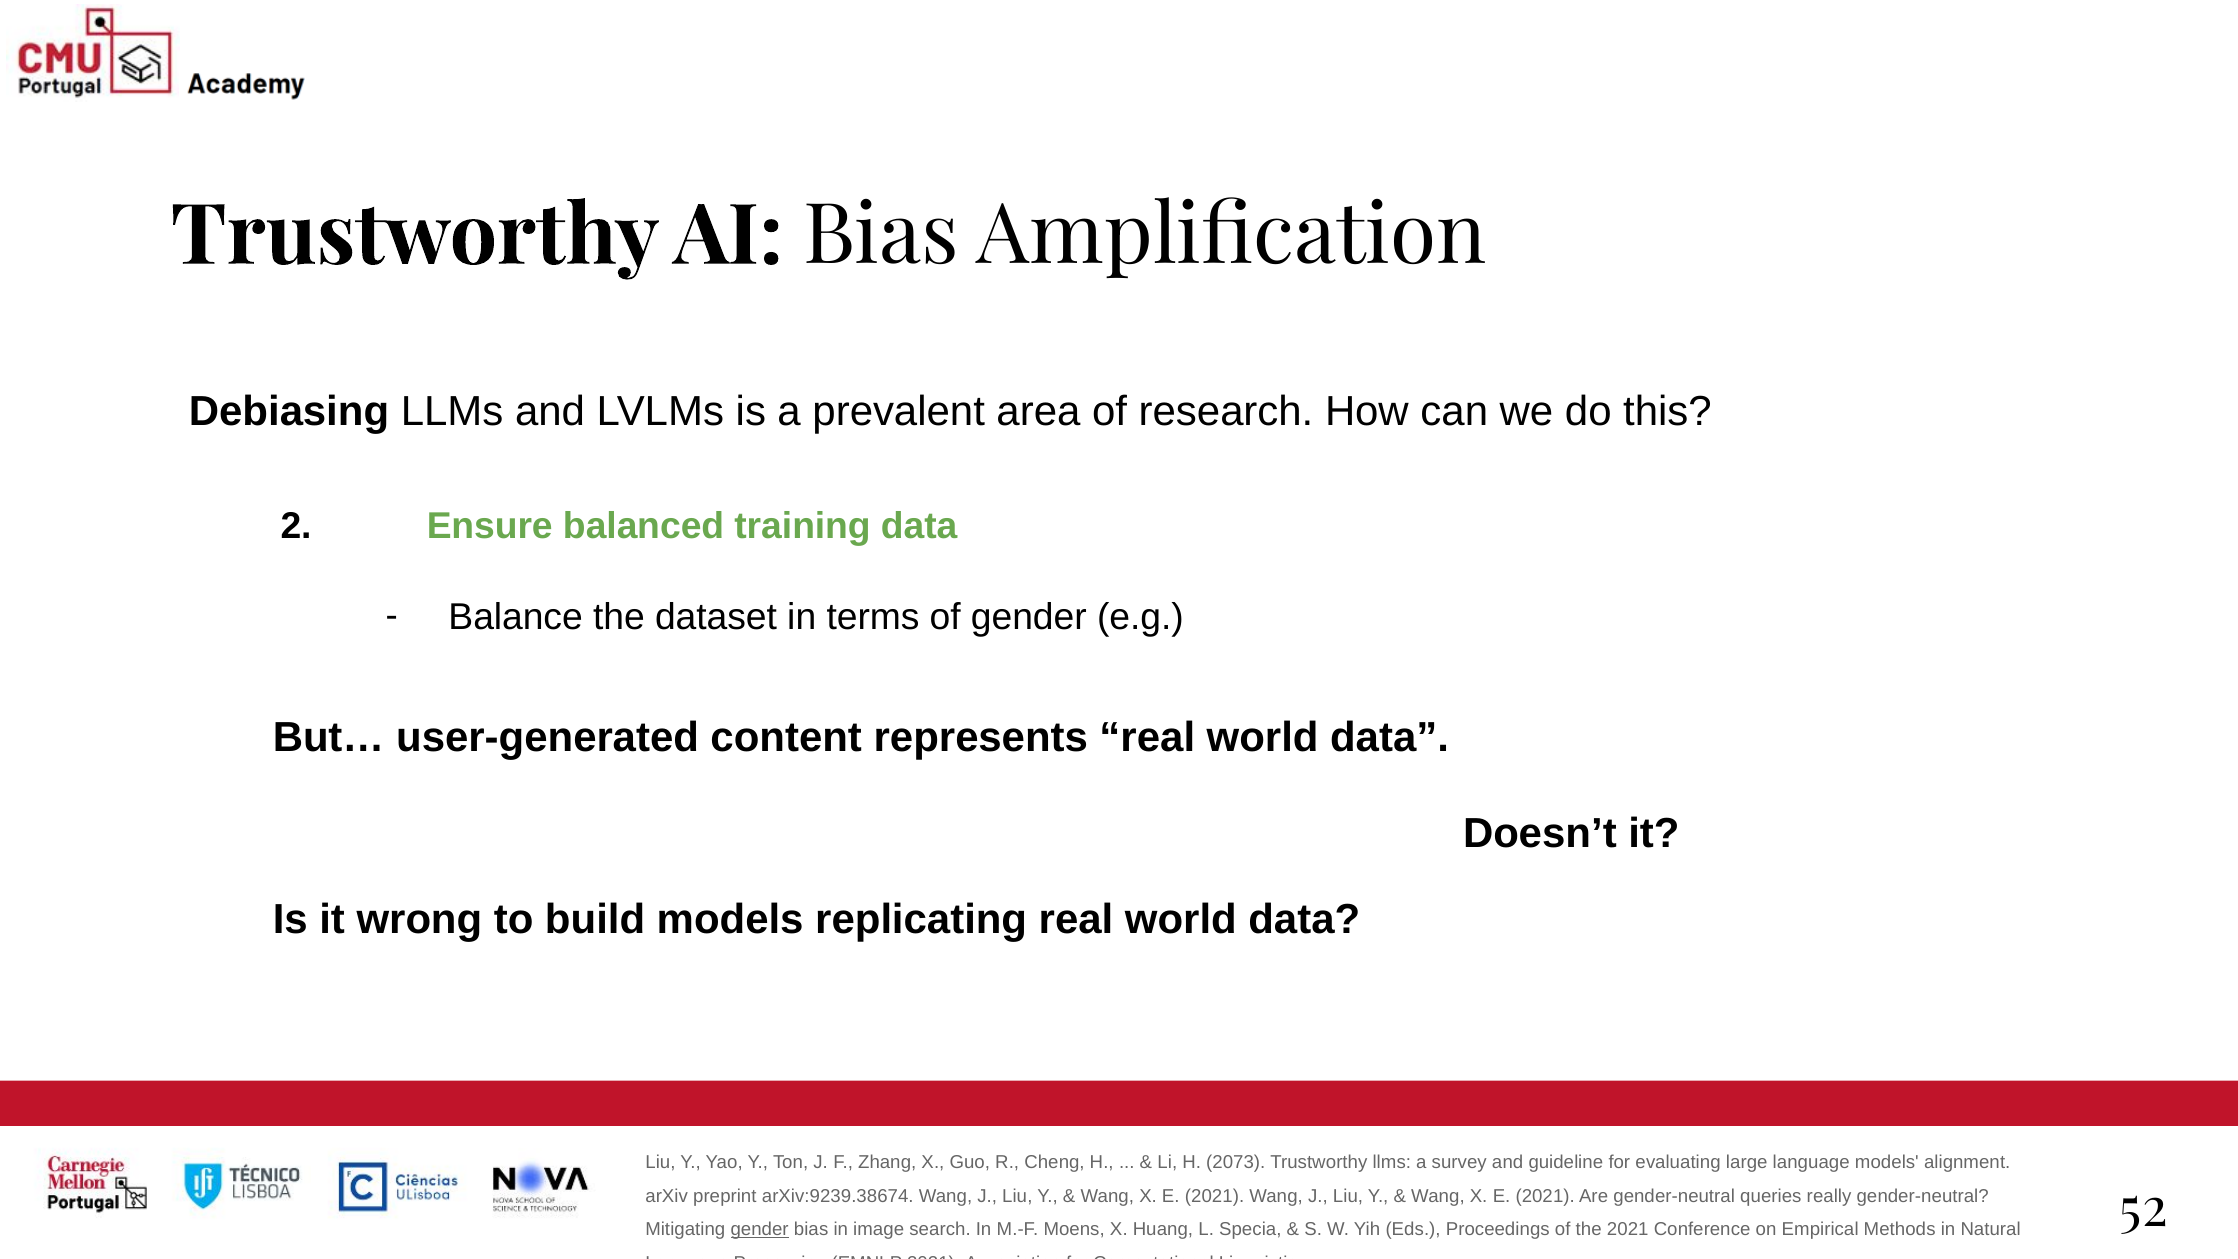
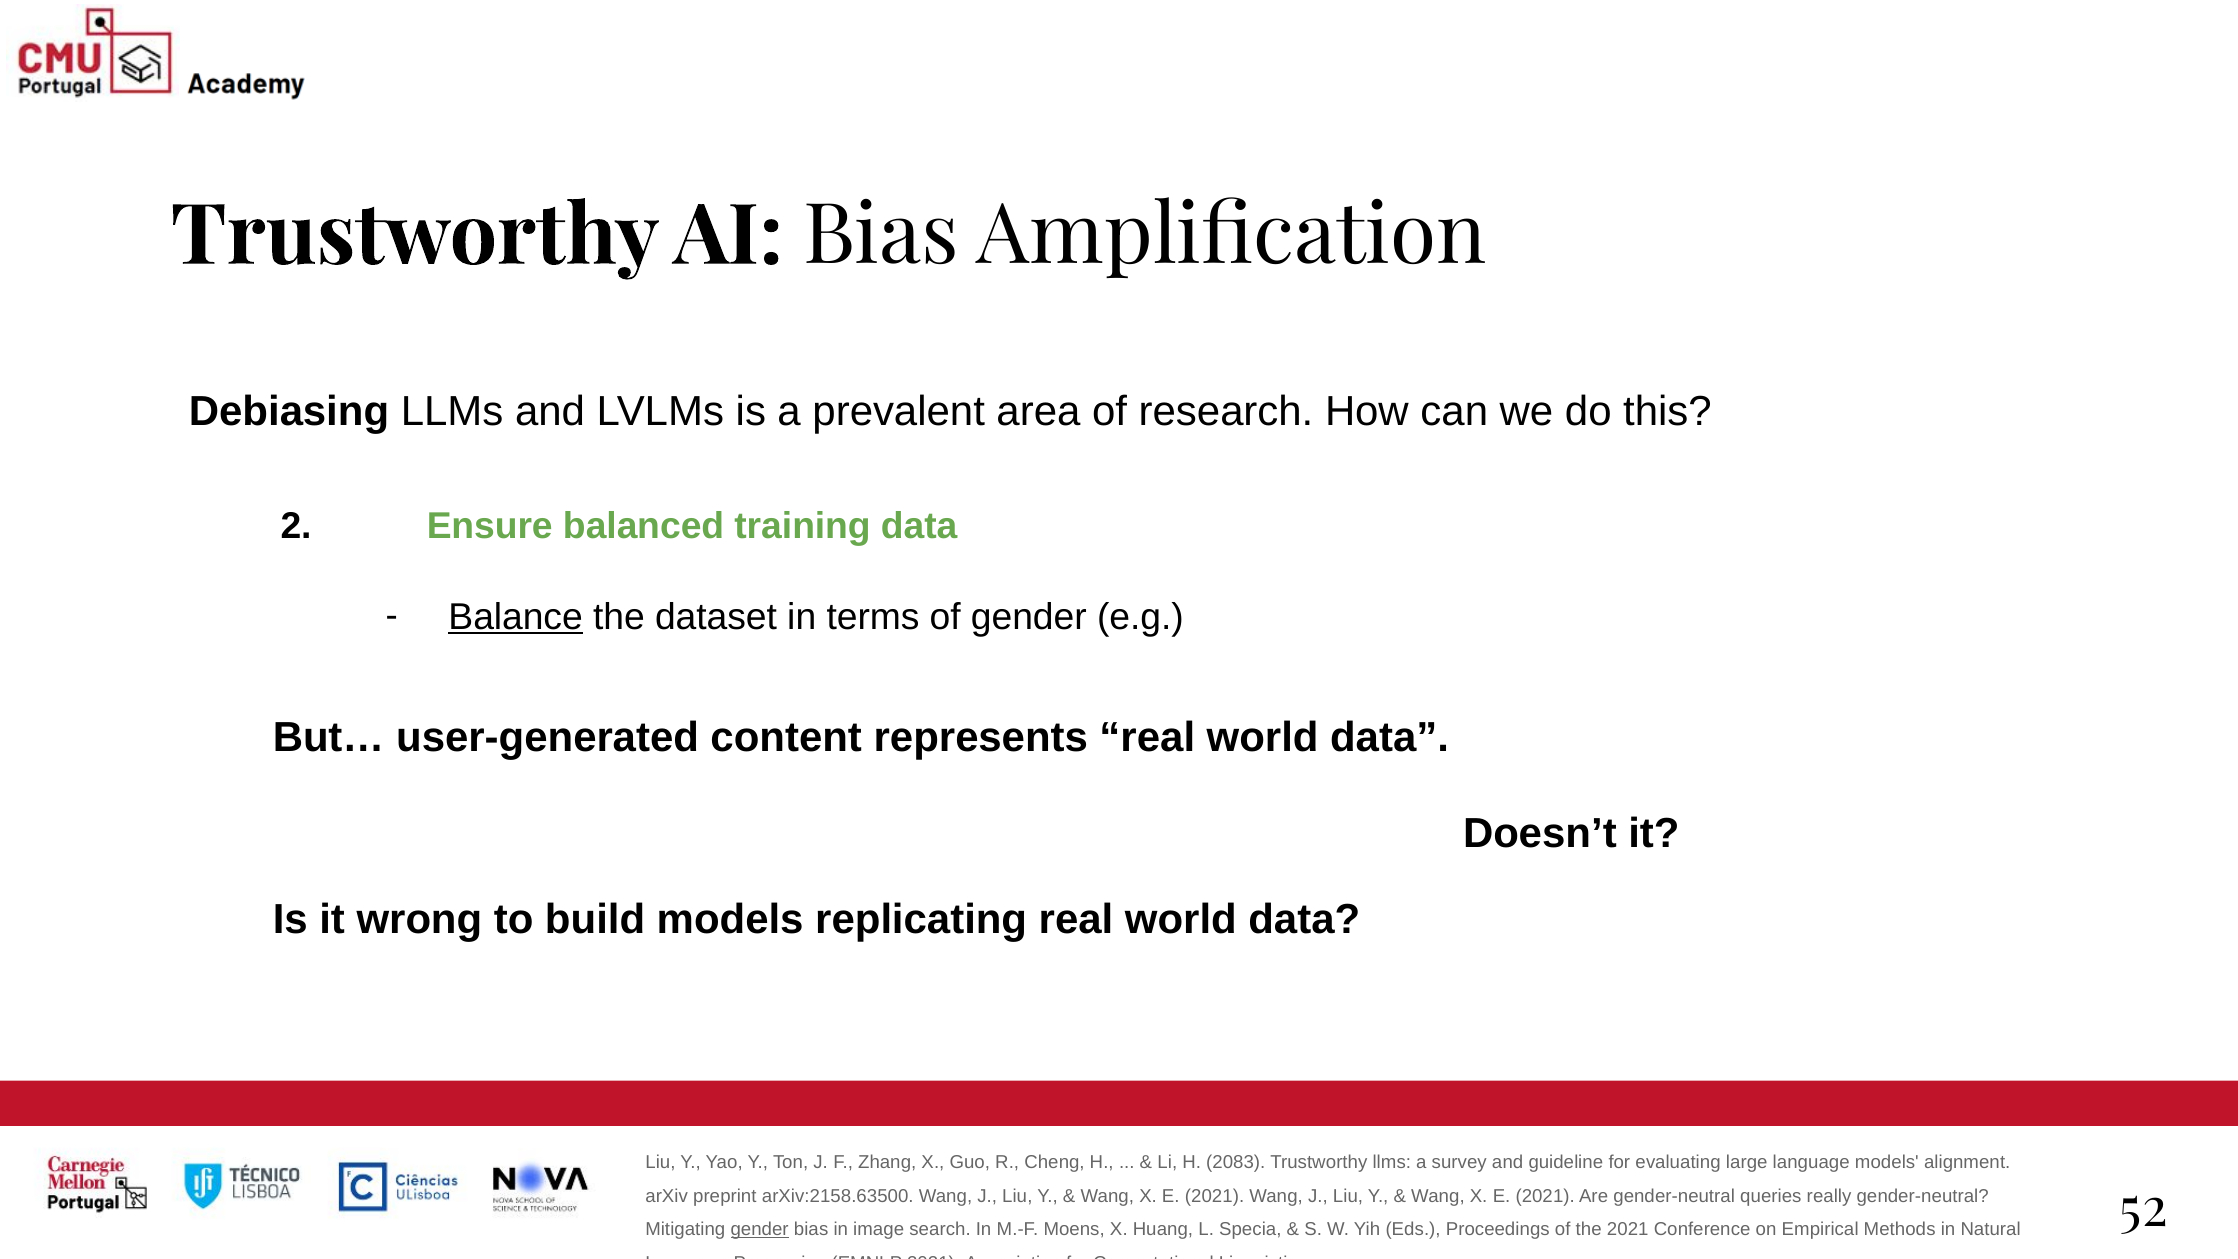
Balance underline: none -> present (516, 617)
2073: 2073 -> 2083 (1236, 1163)
arXiv:9239.38674: arXiv:9239.38674 -> arXiv:2158.63500 (838, 1196)
